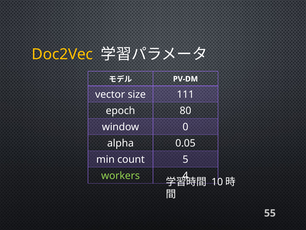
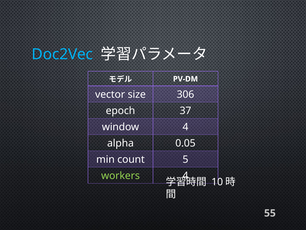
Doc2Vec colour: yellow -> light blue (62, 54)
111: 111 -> 306 (185, 94)
80: 80 -> 37 (185, 111)
window 0: 0 -> 4 (185, 127)
